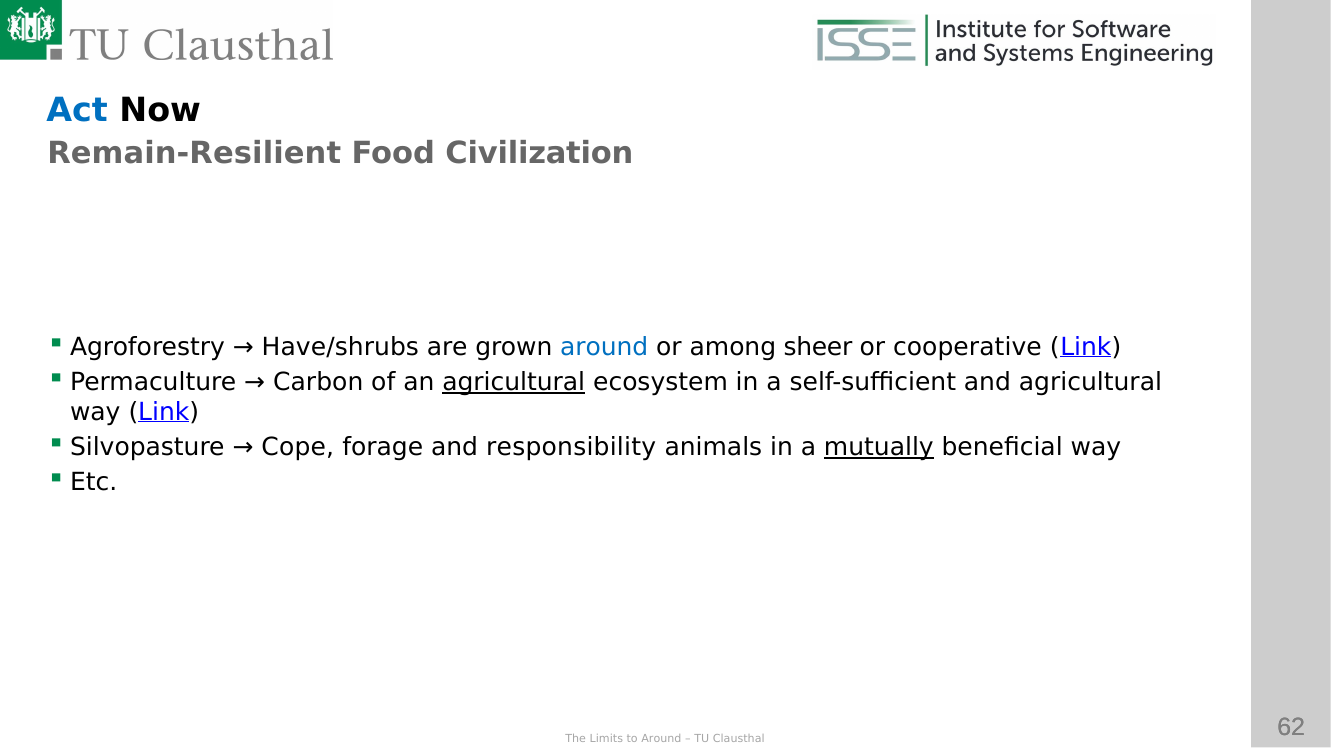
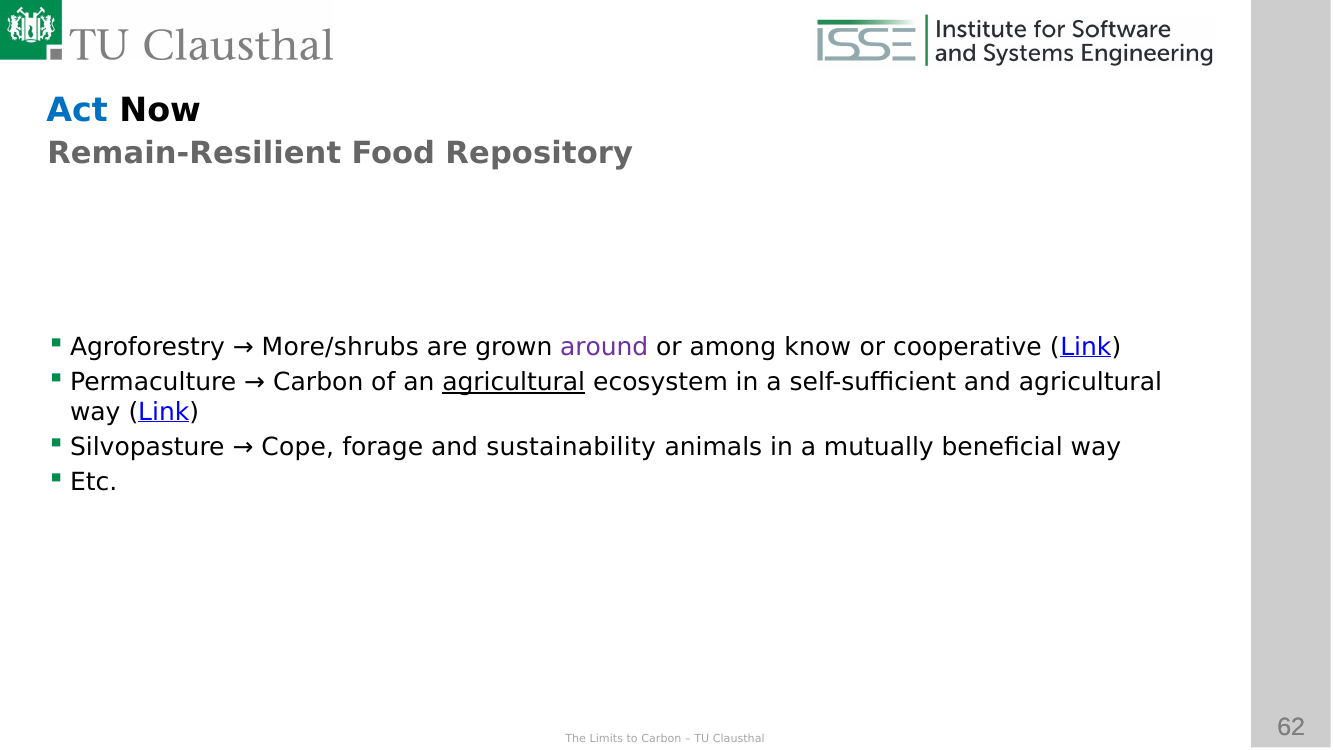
Civilization: Civilization -> Repository (539, 154)
Have/shrubs: Have/shrubs -> More/shrubs (340, 347)
around colour: blue -> purple (604, 347)
sheer: sheer -> know (818, 347)
responsibility: responsibility -> sustainability (571, 447)
mutually underline: present -> none (879, 447)
Around: Around -> Carbon (661, 739)
